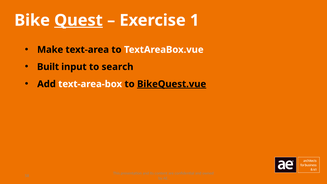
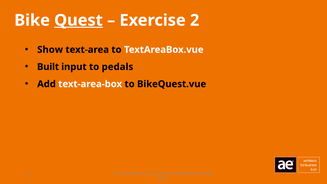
1: 1 -> 2 (195, 20)
Make: Make -> Show (50, 50)
search: search -> pedals (117, 67)
BikeQuest.vue underline: present -> none (172, 84)
